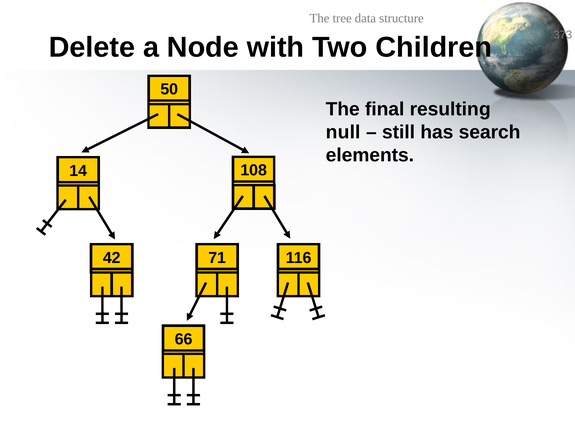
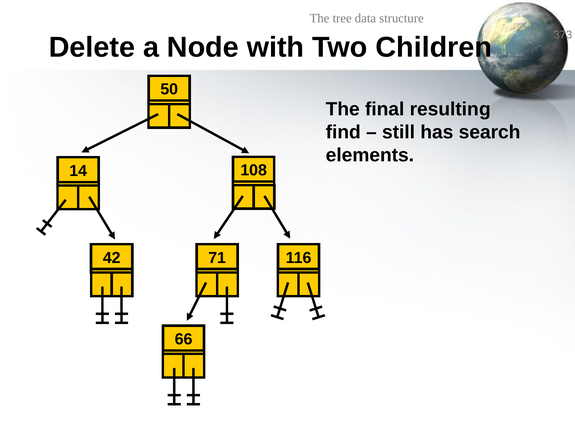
null: null -> find (343, 132)
